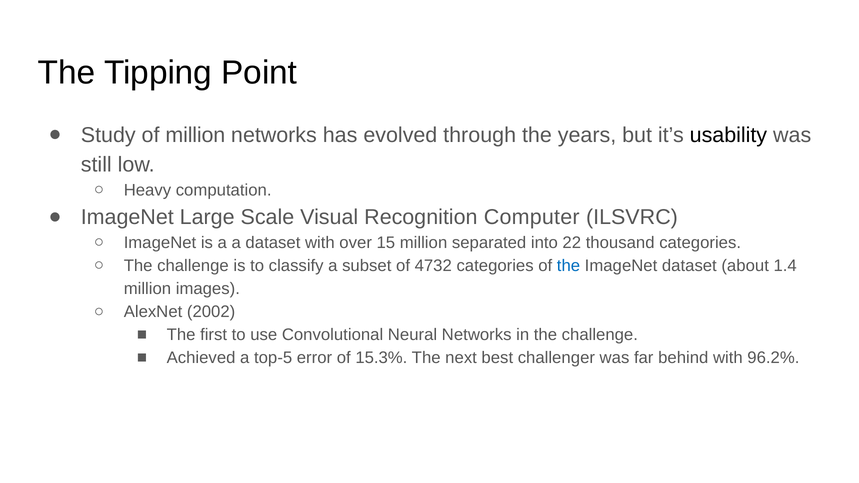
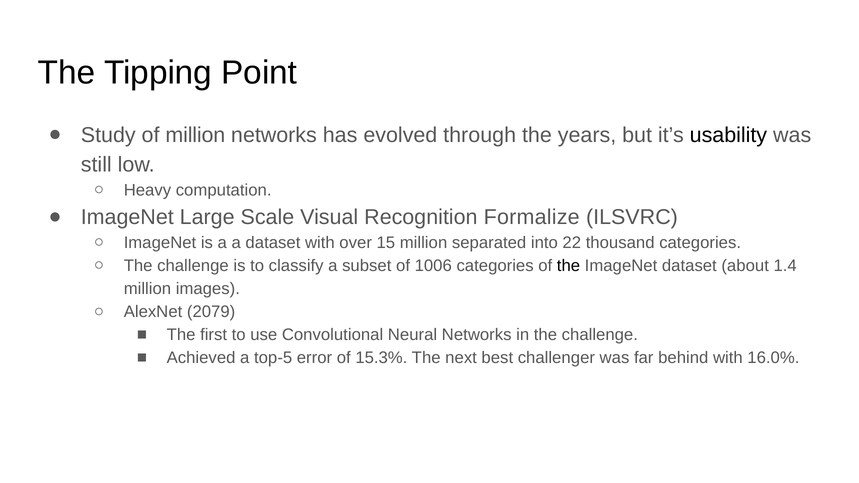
Computer: Computer -> Formalize (532, 217)
4732: 4732 -> 1006 (433, 266)
the colour: blue -> black (568, 266)
2002: 2002 -> 2079 (211, 312)
96.2%: 96.2% -> 16.0% (773, 358)
